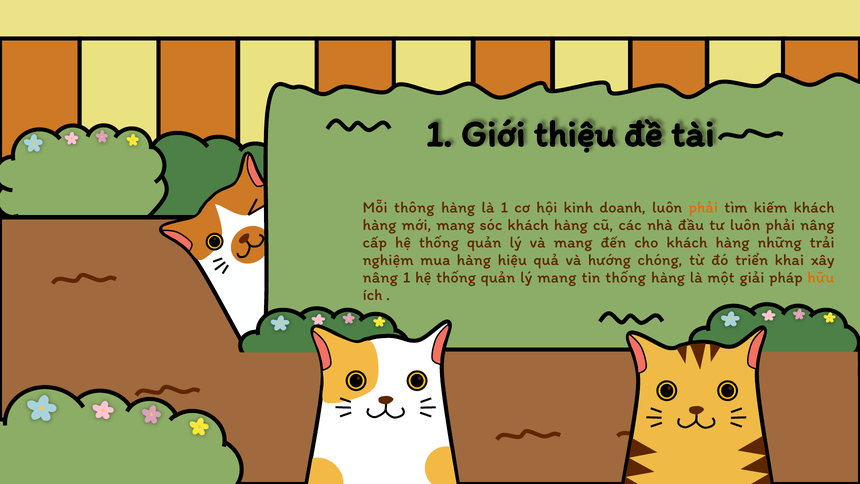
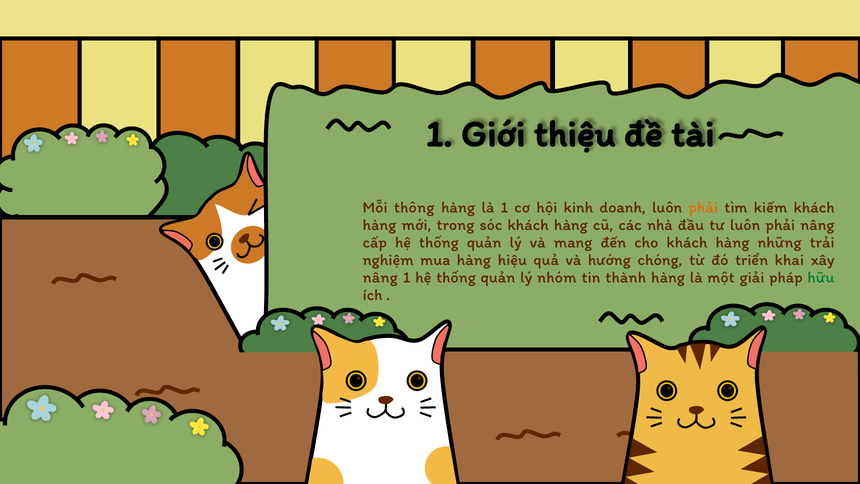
mới mang: mang -> trong (456, 225)
lý mang: mang -> nhóm (557, 277)
tin thống: thống -> thành (626, 277)
hữu colour: orange -> green (821, 277)
